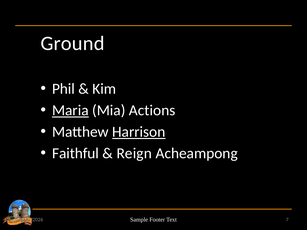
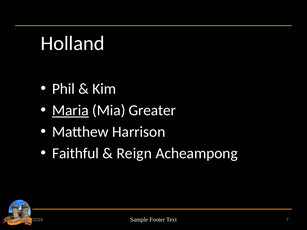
Ground: Ground -> Holland (73, 43)
Actions: Actions -> Greater (152, 111)
Harrison underline: present -> none (139, 132)
